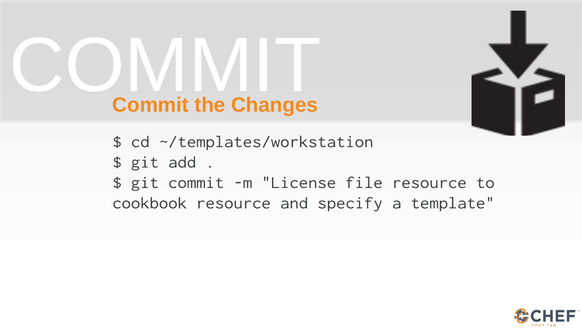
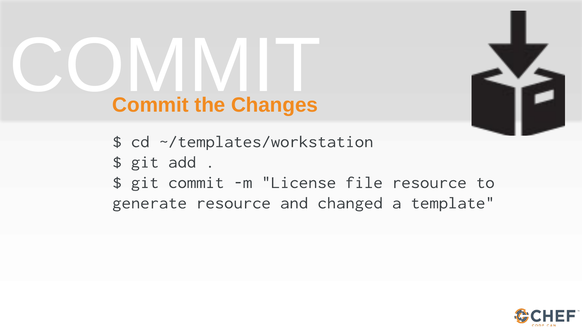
cookbook: cookbook -> generate (150, 202)
specify: specify -> changed (350, 202)
